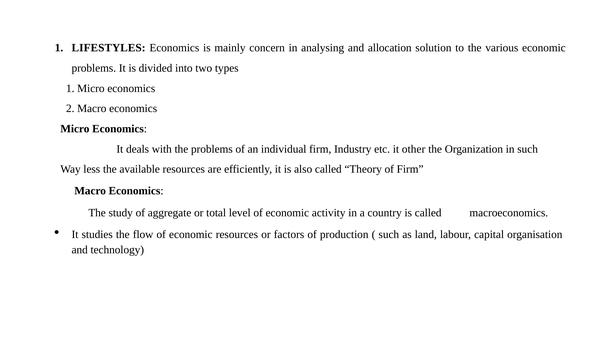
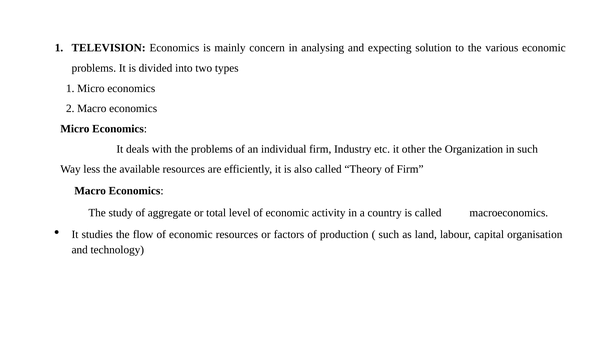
LIFESTYLES: LIFESTYLES -> TELEVISION (109, 48)
allocation: allocation -> expecting (390, 48)
